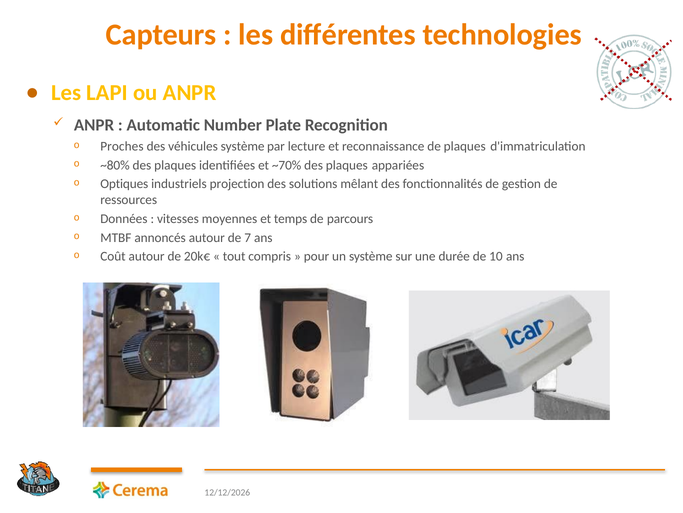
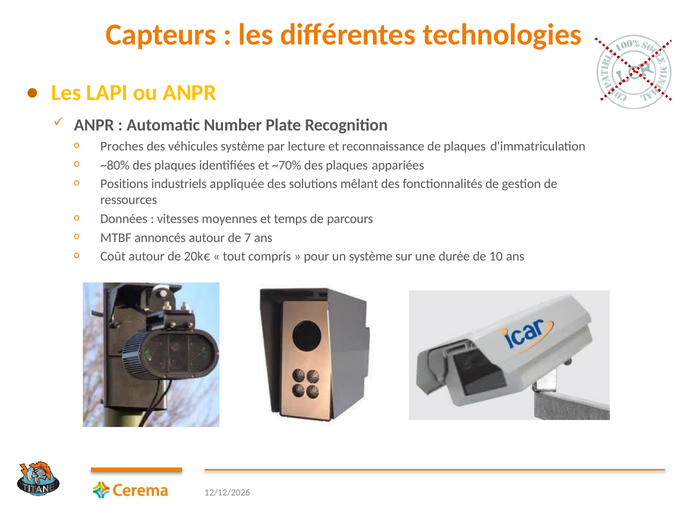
Optiques: Optiques -> Positions (124, 184)
projection: projection -> appliquée (237, 184)
